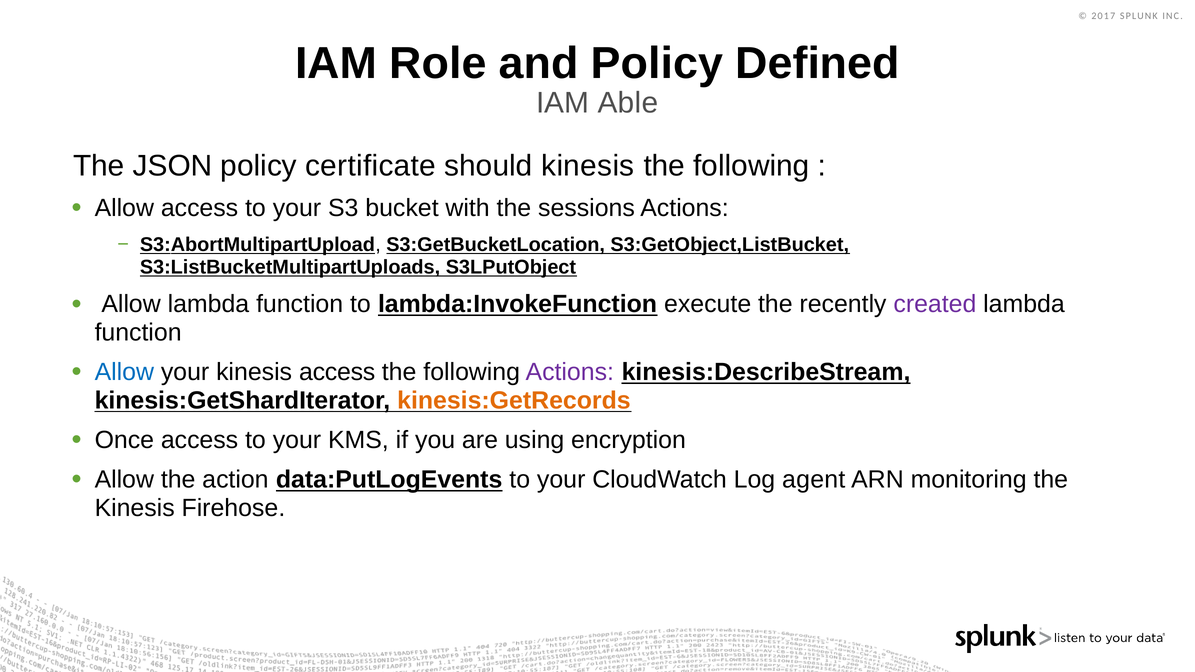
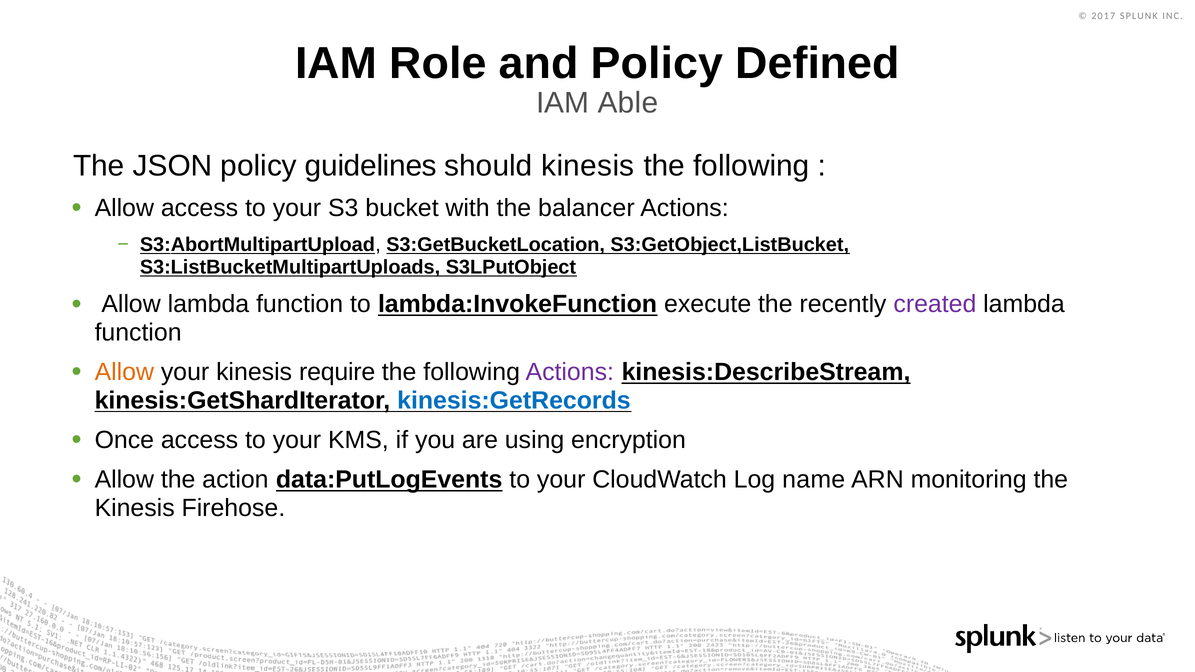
certificate: certificate -> guidelines (371, 166)
sessions: sessions -> balancer (586, 208)
Allow colour: blue -> orange (124, 372)
kinesis access: access -> require (337, 372)
kinesis:GetRecords colour: orange -> blue (514, 401)
agent: agent -> name (814, 480)
